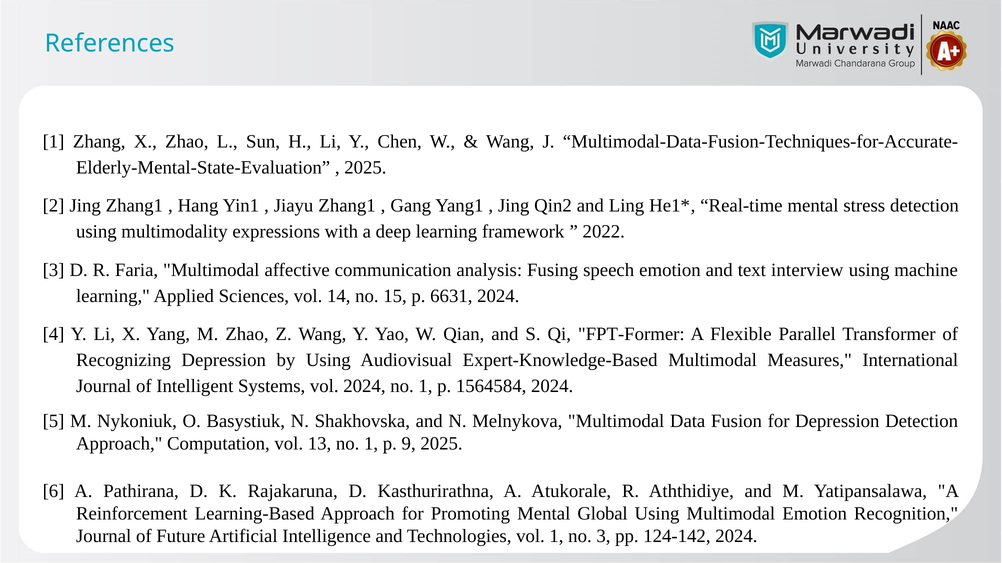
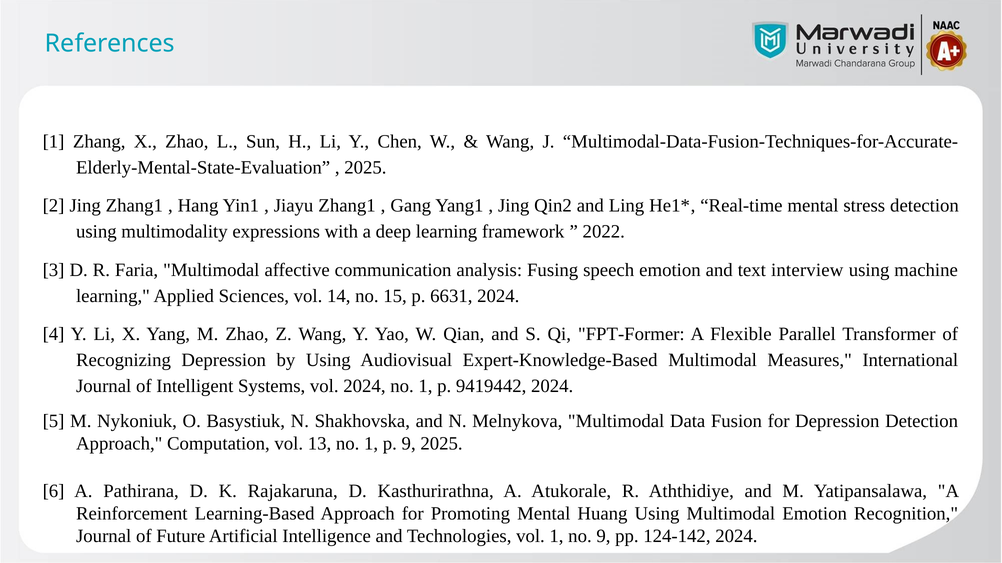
1564584: 1564584 -> 9419442 (491, 386)
Global: Global -> Huang (602, 514)
no 3: 3 -> 9 (603, 537)
